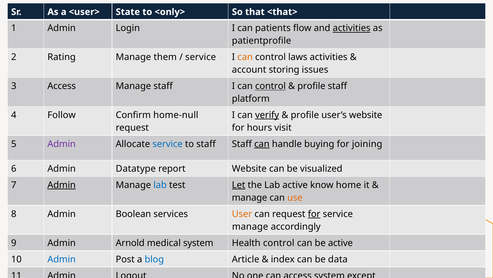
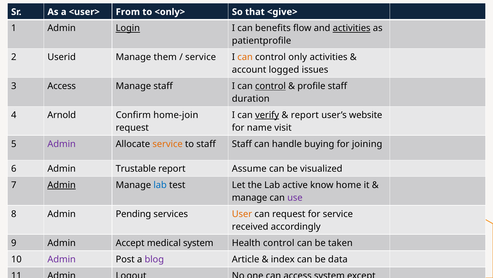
State: State -> From (128, 12)
<that>: <that> -> <give> (282, 12)
Login underline: none -> present (128, 28)
patients: patients -> benefits (273, 28)
Rating: Rating -> Userid (62, 57)
laws: laws -> only (298, 57)
storing: storing -> logged (284, 70)
platform: platform -> duration (251, 98)
Follow: Follow -> Arnold (62, 115)
home-null: home-null -> home-join (176, 115)
profile: profile -> report (305, 115)
hours: hours -> name (259, 127)
service colour: blue -> orange (168, 144)
can underline: present -> none (262, 144)
Datatype: Datatype -> Trustable (136, 168)
report Website: Website -> Assume (249, 168)
Let underline: present -> none (239, 185)
use colour: orange -> purple (295, 197)
Boolean: Boolean -> Pending (133, 214)
for underline: present -> none (314, 214)
manage: manage -> received (250, 226)
Arnold: Arnold -> Accept (130, 242)
be active: active -> taken (340, 242)
Admin colour: blue -> purple (62, 259)
blog colour: blue -> purple (154, 259)
